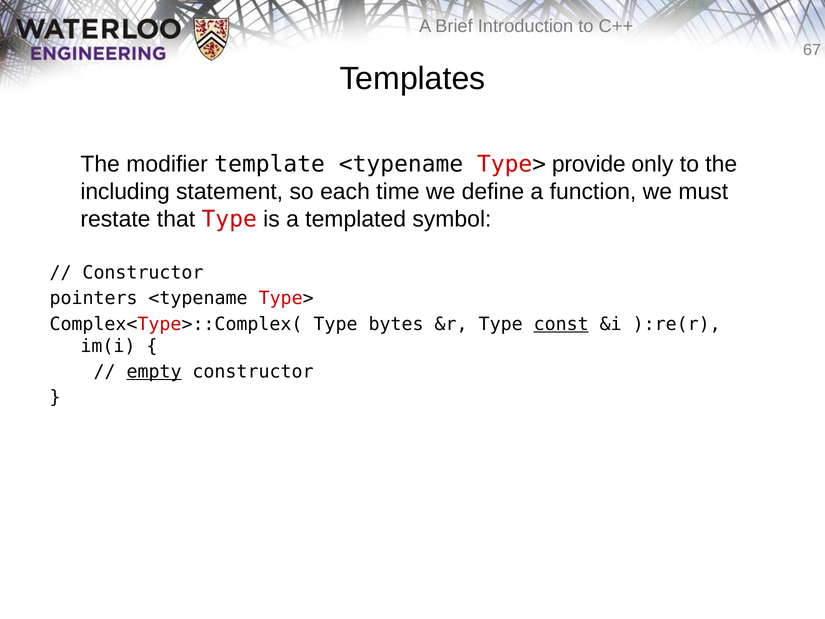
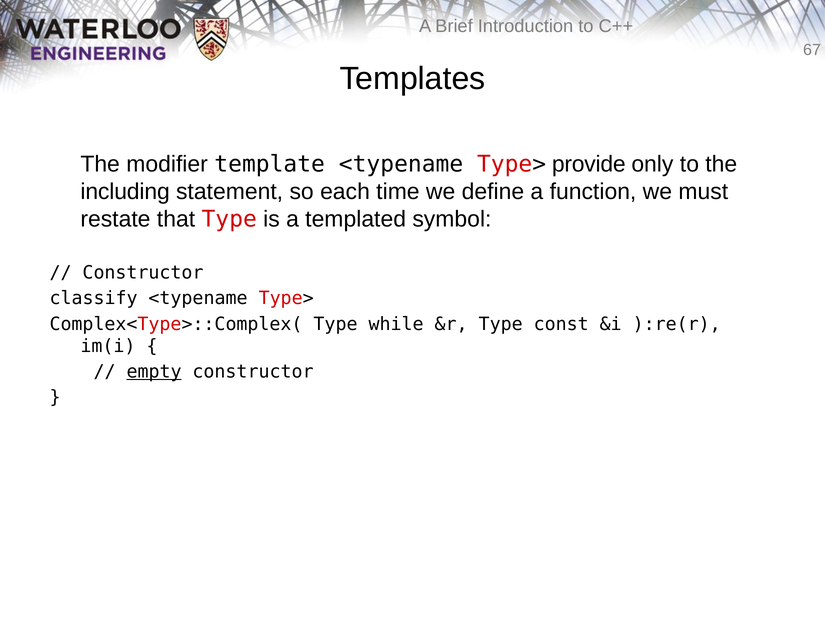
pointers: pointers -> classify (94, 298)
bytes: bytes -> while (396, 324)
const underline: present -> none (561, 324)
